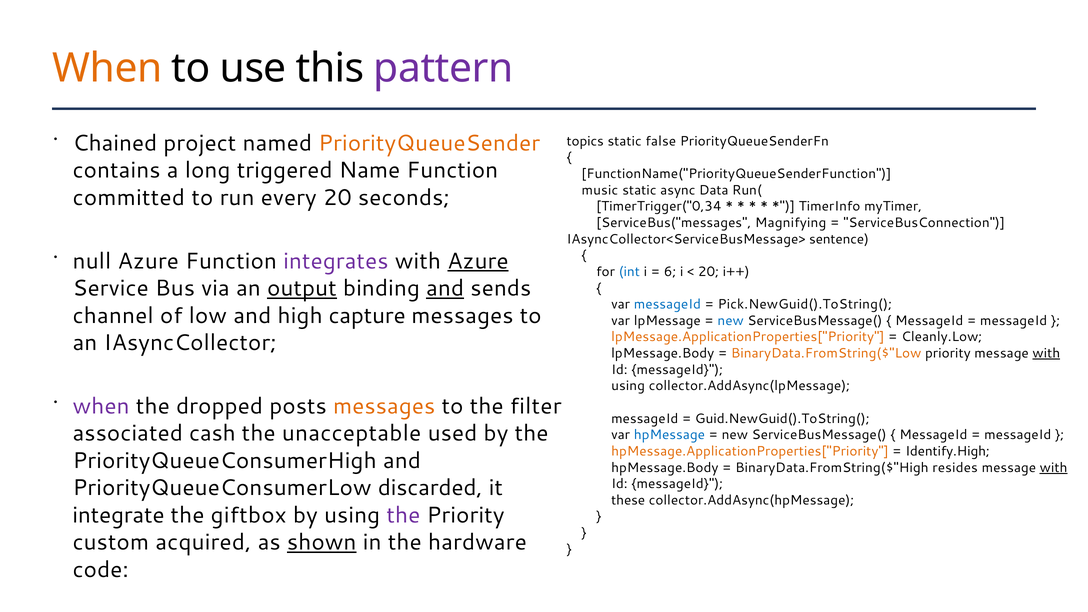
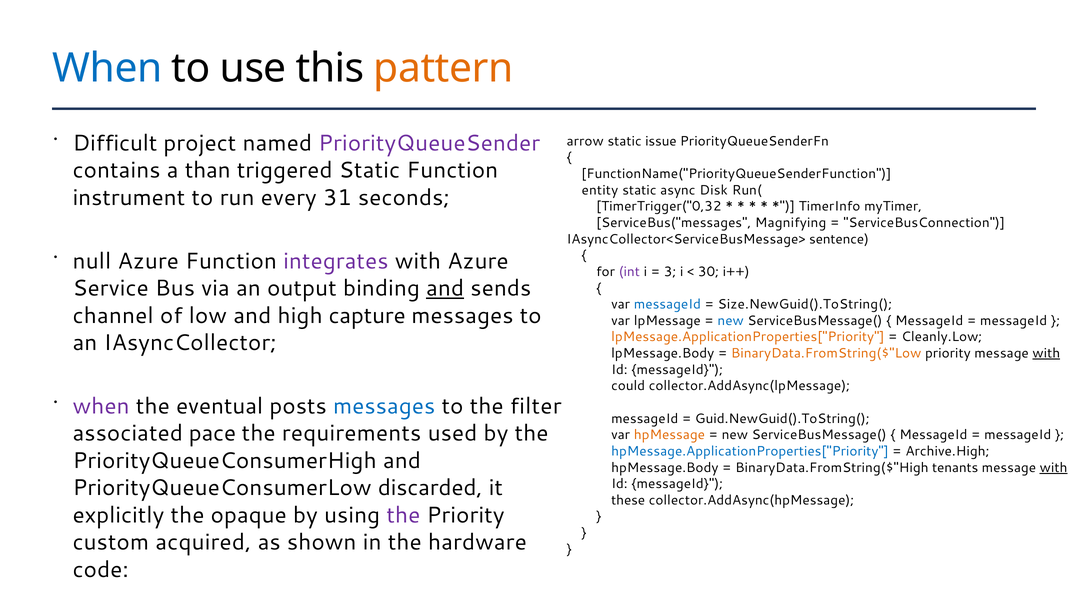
When colour: orange -> blue (107, 68)
pattern colour: purple -> orange (443, 68)
Chained: Chained -> Difficult (115, 143)
PriorityQueueSender colour: orange -> purple (429, 143)
topics: topics -> arrow (585, 141)
false: false -> issue (661, 141)
long: long -> than (208, 170)
triggered Name: Name -> Static (370, 170)
music: music -> entity (600, 190)
Data: Data -> Disk (714, 190)
committed: committed -> instrument (129, 198)
every 20: 20 -> 31 (337, 198)
TimerTrigger("0,34: TimerTrigger("0,34 -> TimerTrigger("0,32 (659, 206)
Azure underline: present -> none (478, 261)
int colour: blue -> purple (629, 272)
6: 6 -> 3 (670, 272)
20: 20 -> 30 (708, 272)
output underline: present -> none (302, 288)
Pick.NewGuid().ToString(: Pick.NewGuid().ToString( -> Size.NewGuid().ToString( (805, 304)
using: using -> could (628, 386)
dropped: dropped -> eventual (220, 406)
messages colour: orange -> blue (384, 406)
cash: cash -> pace (212, 433)
unacceptable: unacceptable -> requirements (352, 433)
hpMessage colour: blue -> orange (669, 435)
hpMessage.ApplicationProperties["Priority colour: orange -> blue (750, 451)
Identify.High: Identify.High -> Archive.High (947, 451)
resides: resides -> tenants (955, 468)
integrate: integrate -> explicitly (118, 515)
giftbox: giftbox -> opaque (249, 515)
shown underline: present -> none (322, 542)
